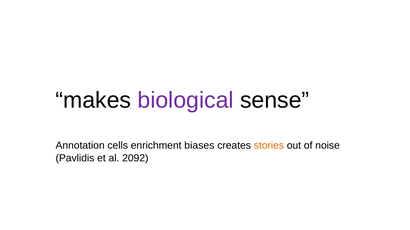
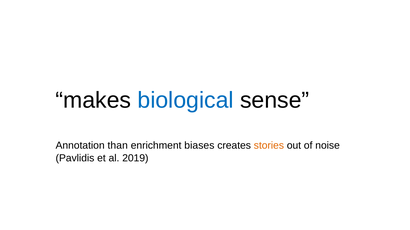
biological colour: purple -> blue (186, 101)
cells: cells -> than (118, 146)
2092: 2092 -> 2019 (135, 159)
